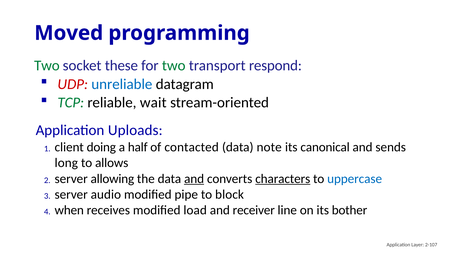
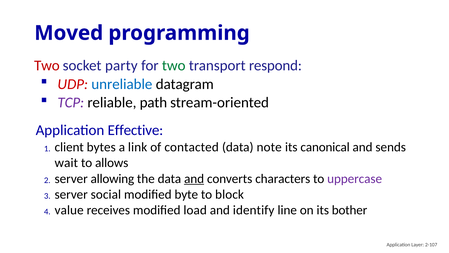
Two colour: green -> red (47, 65)
these: these -> party (121, 65)
TCP colour: green -> purple (71, 102)
wait: wait -> path (153, 102)
Uploads: Uploads -> Effective (135, 130)
doing: doing -> bytes (101, 147)
half: half -> link (138, 147)
long: long -> wait (66, 163)
characters underline: present -> none (283, 178)
uppercase colour: blue -> purple (355, 178)
audio: audio -> social (106, 194)
pipe: pipe -> byte (186, 194)
when: when -> value (69, 210)
receiver: receiver -> identify (254, 210)
